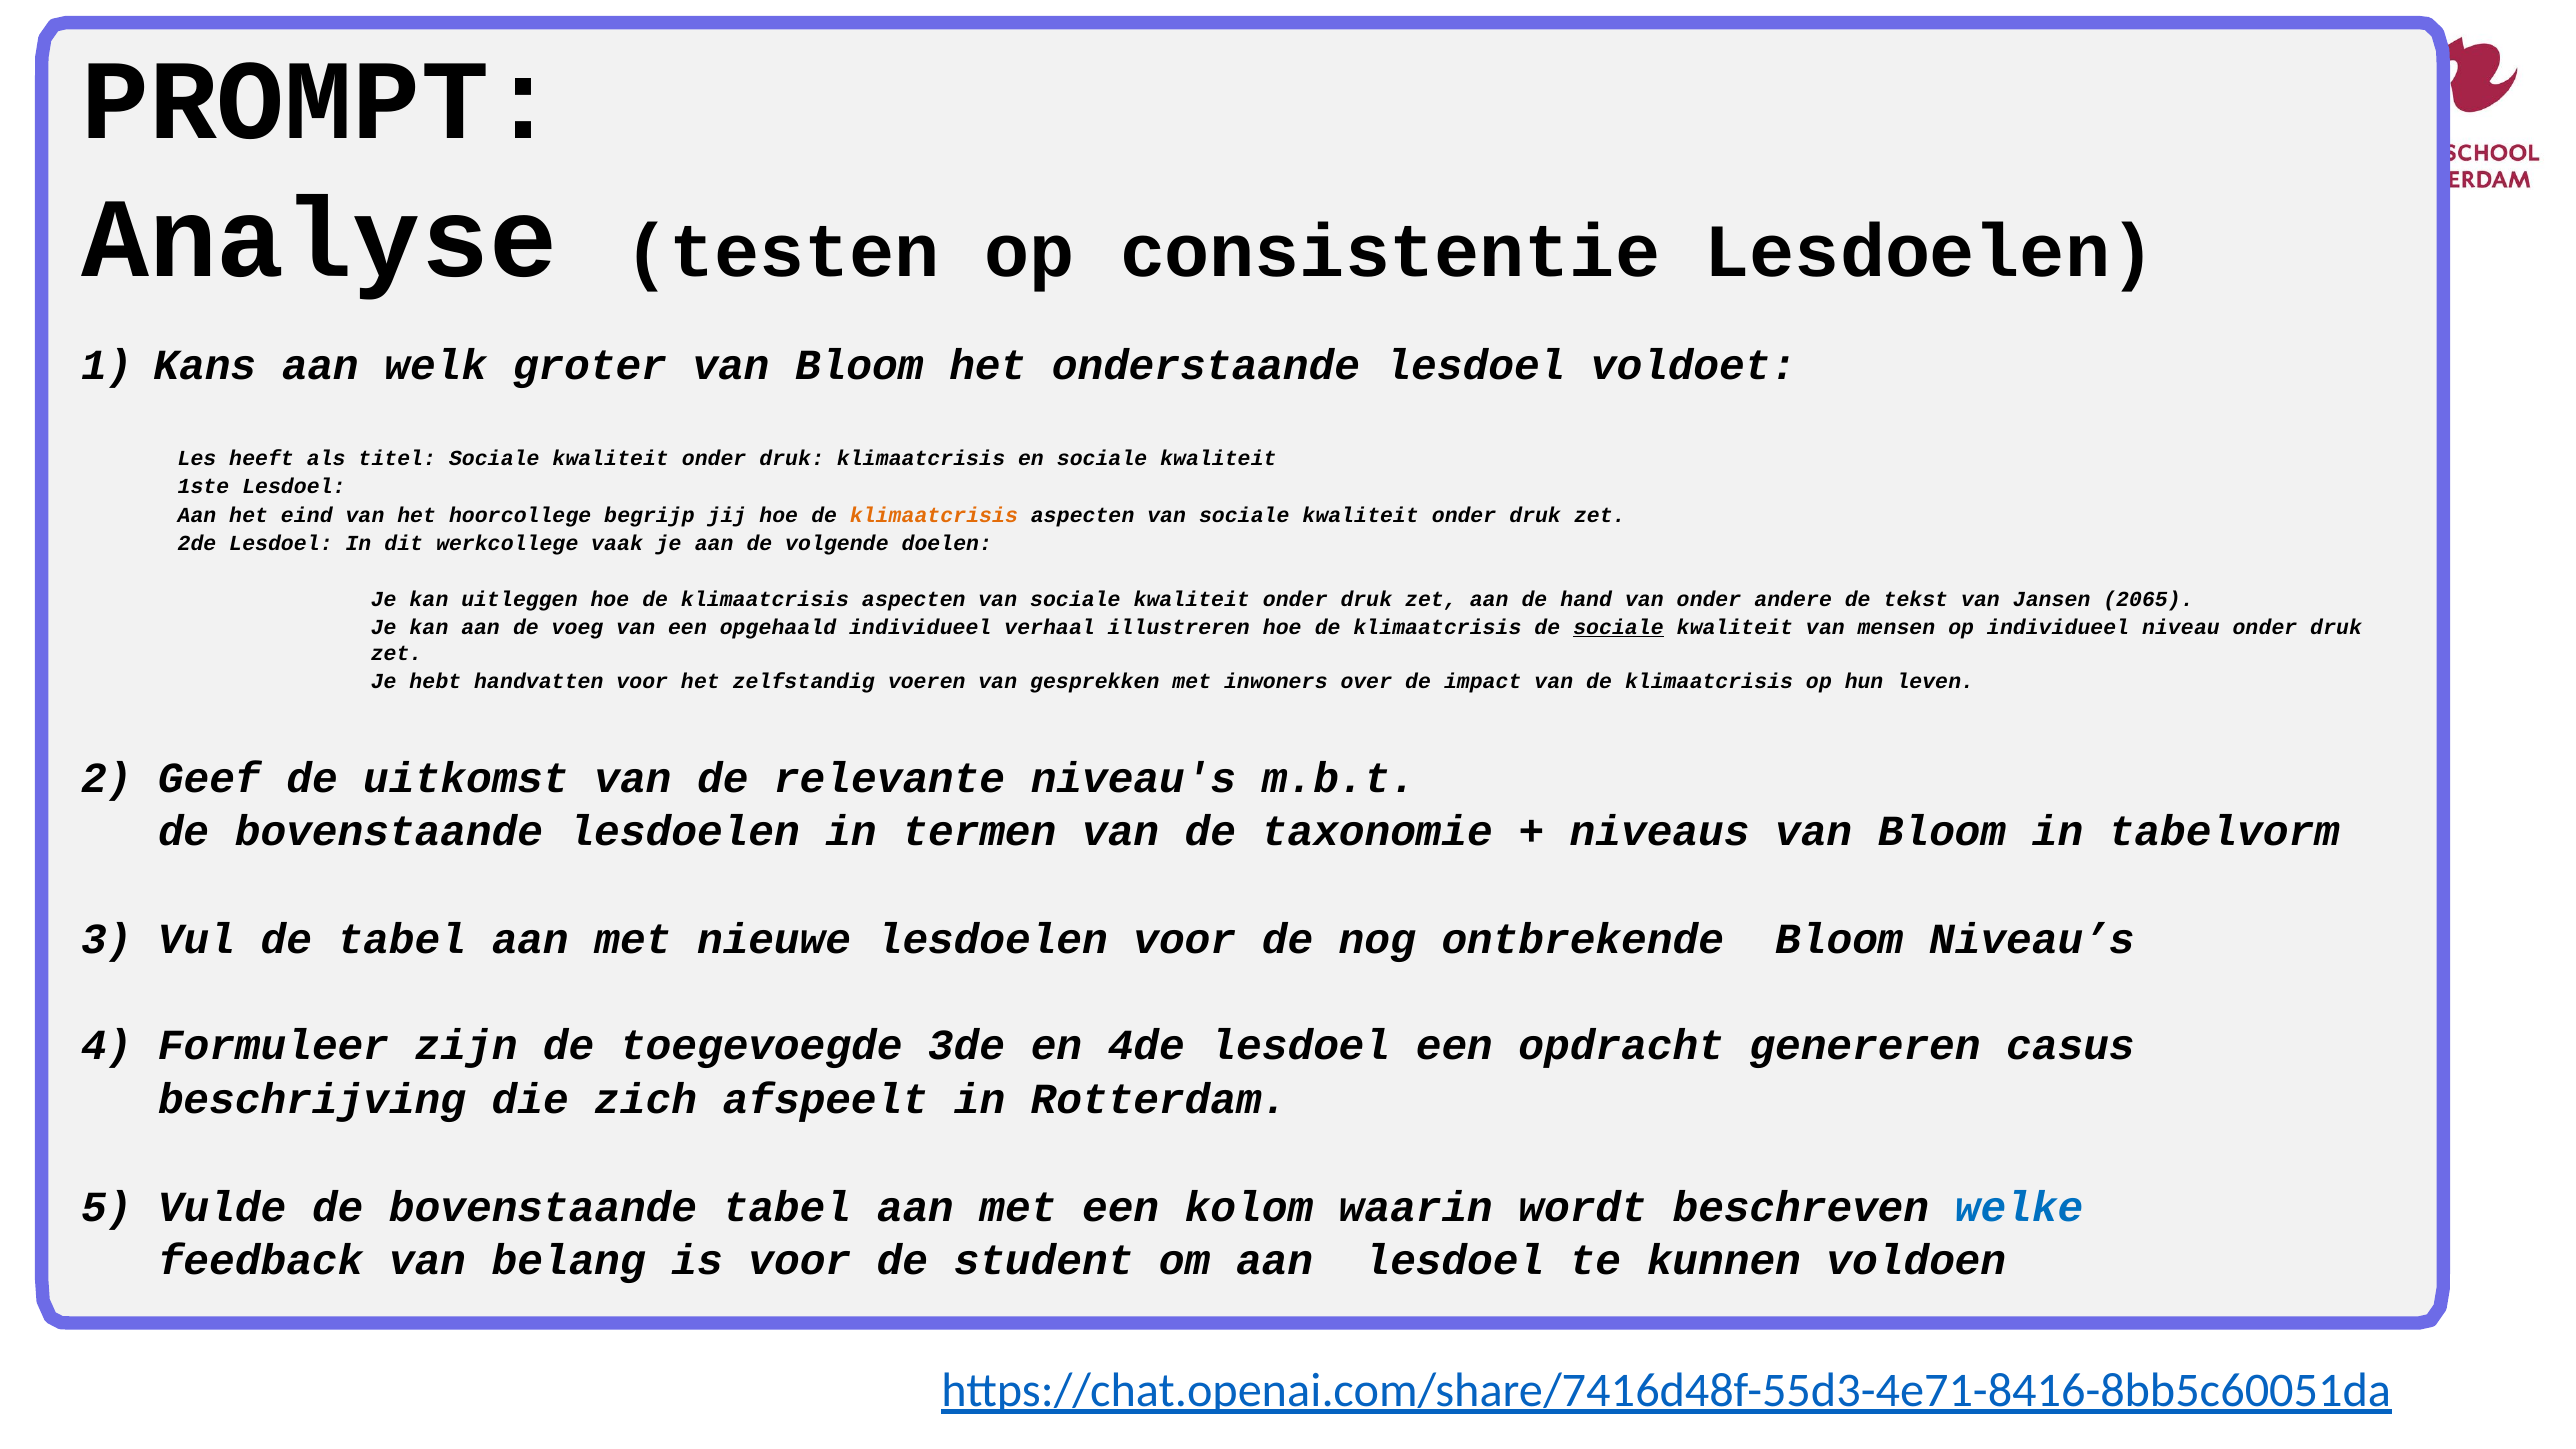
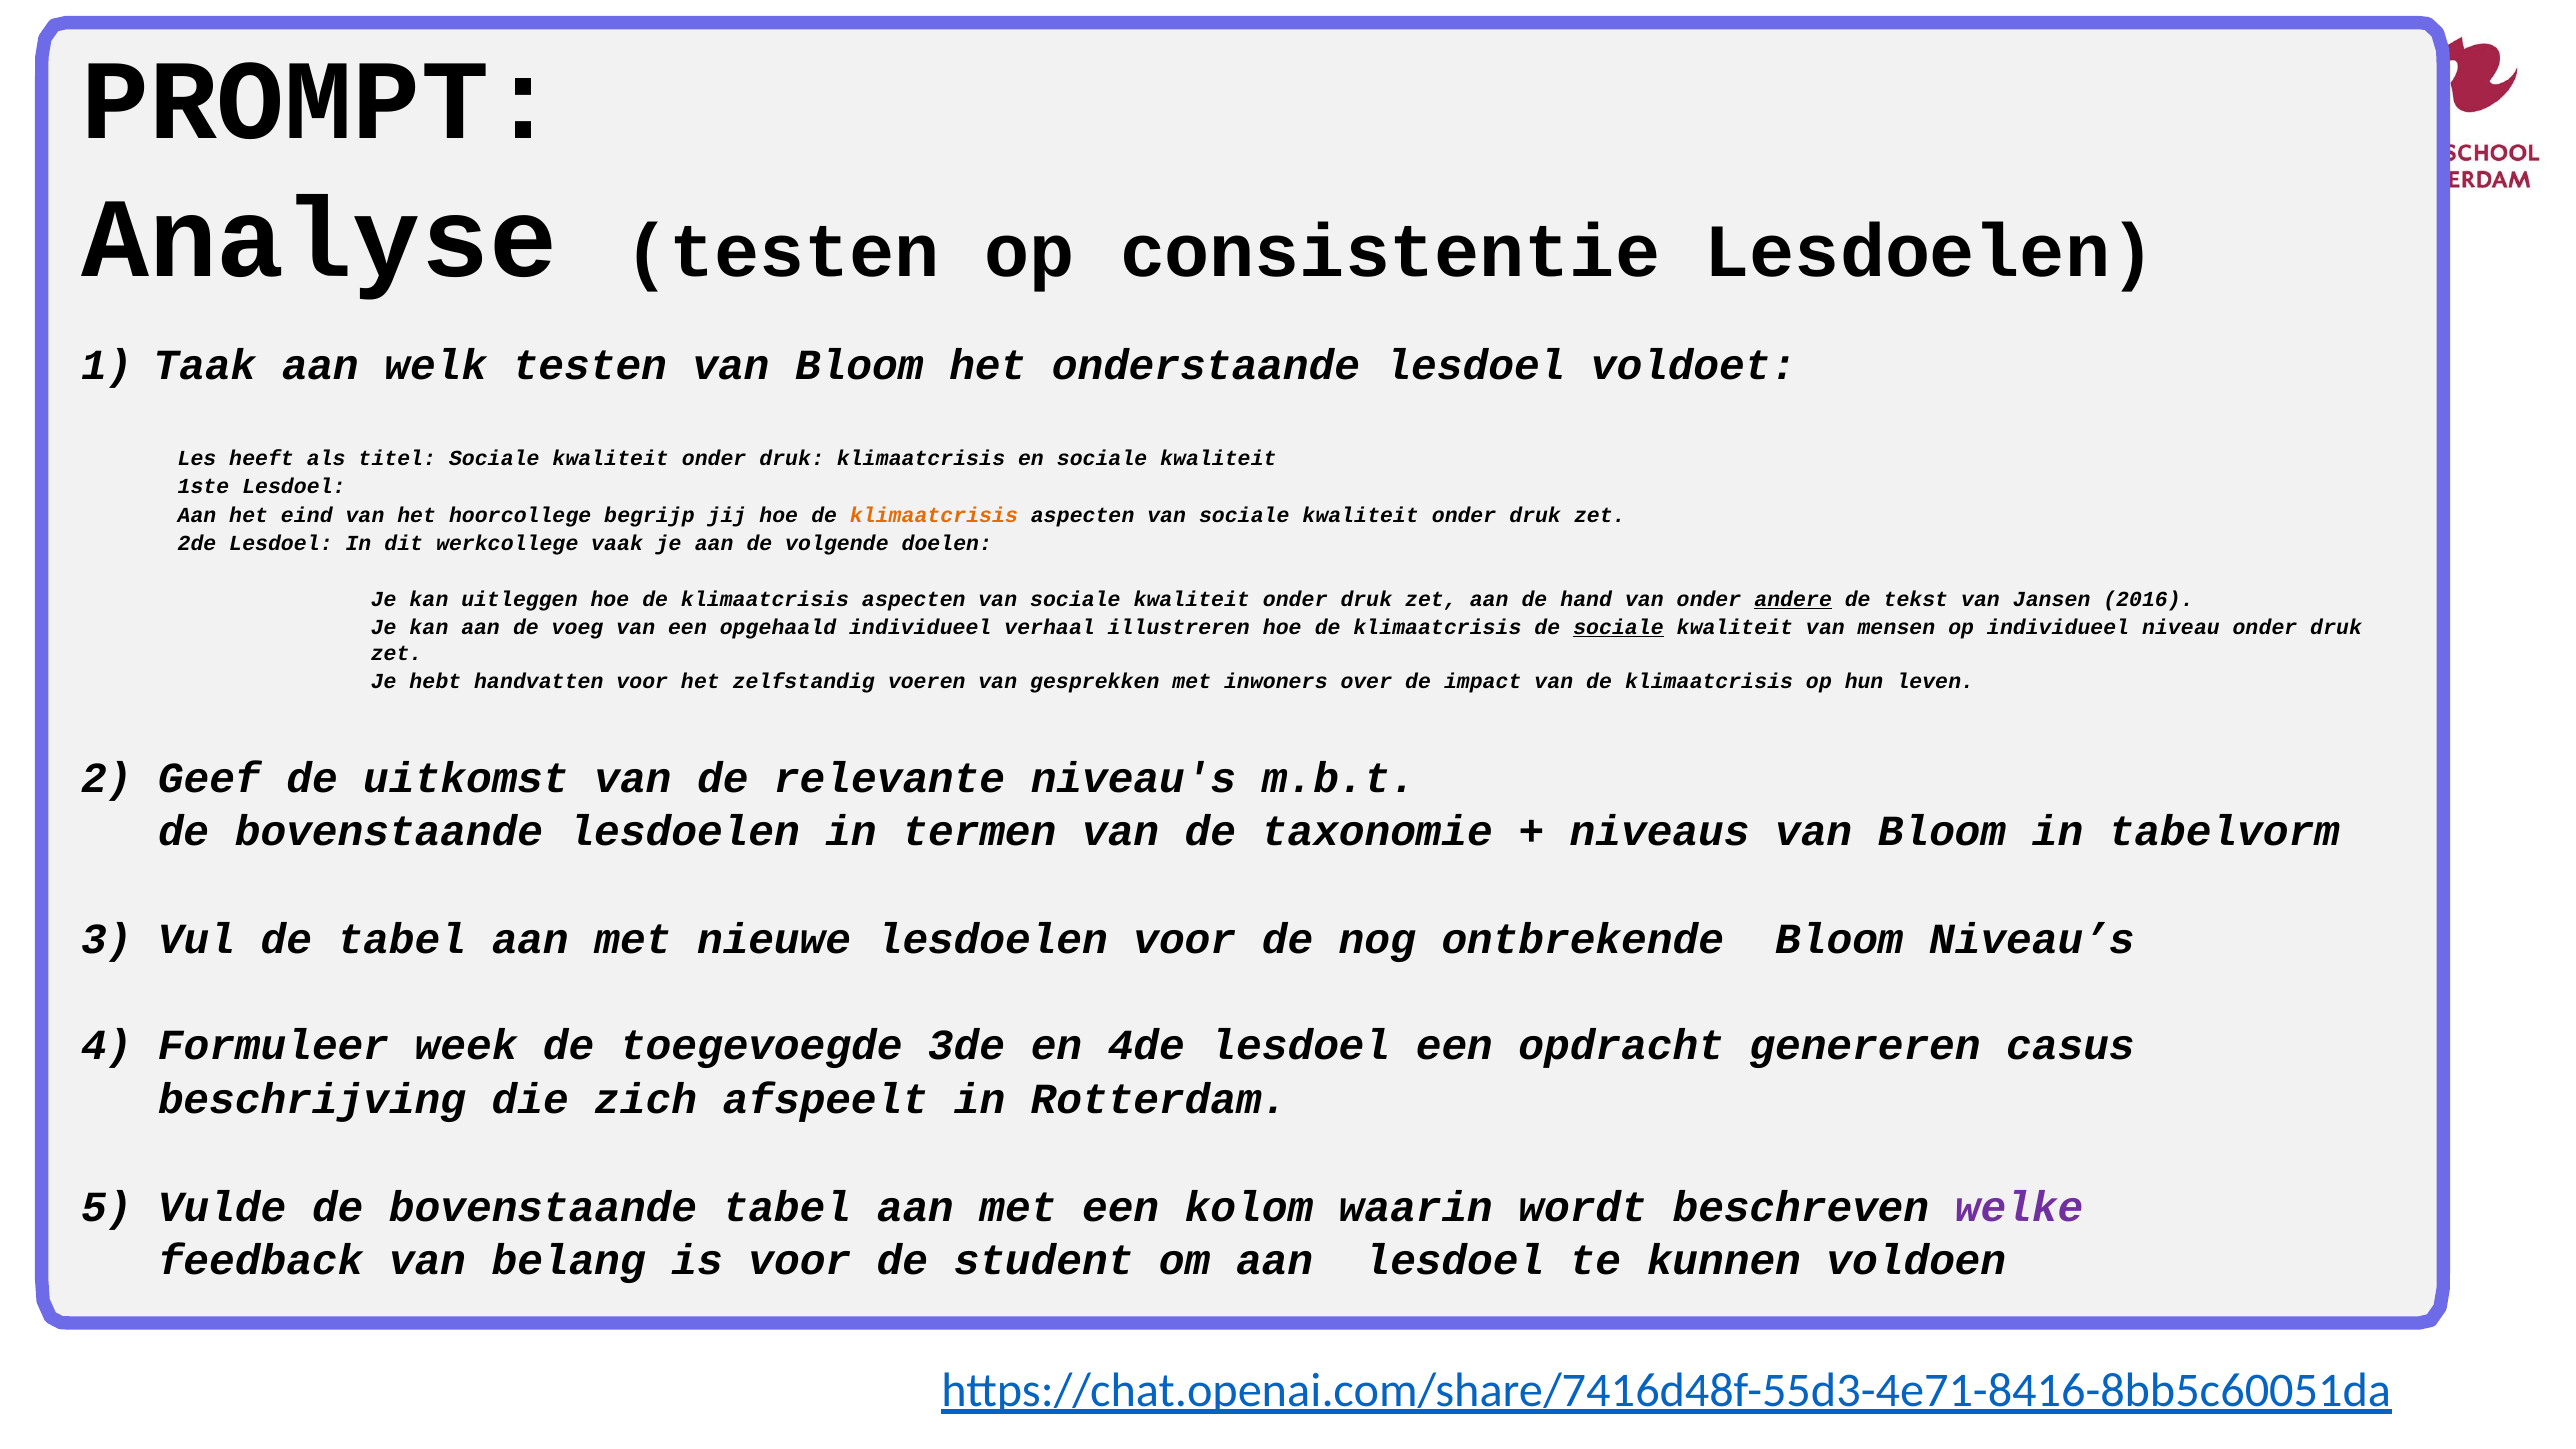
Kans: Kans -> Taak (205, 365)
welk groter: groter -> testen (590, 365)
andere underline: none -> present (1793, 599)
2065: 2065 -> 2016 (2148, 599)
zijn: zijn -> week (466, 1045)
welke colour: blue -> purple (2019, 1207)
